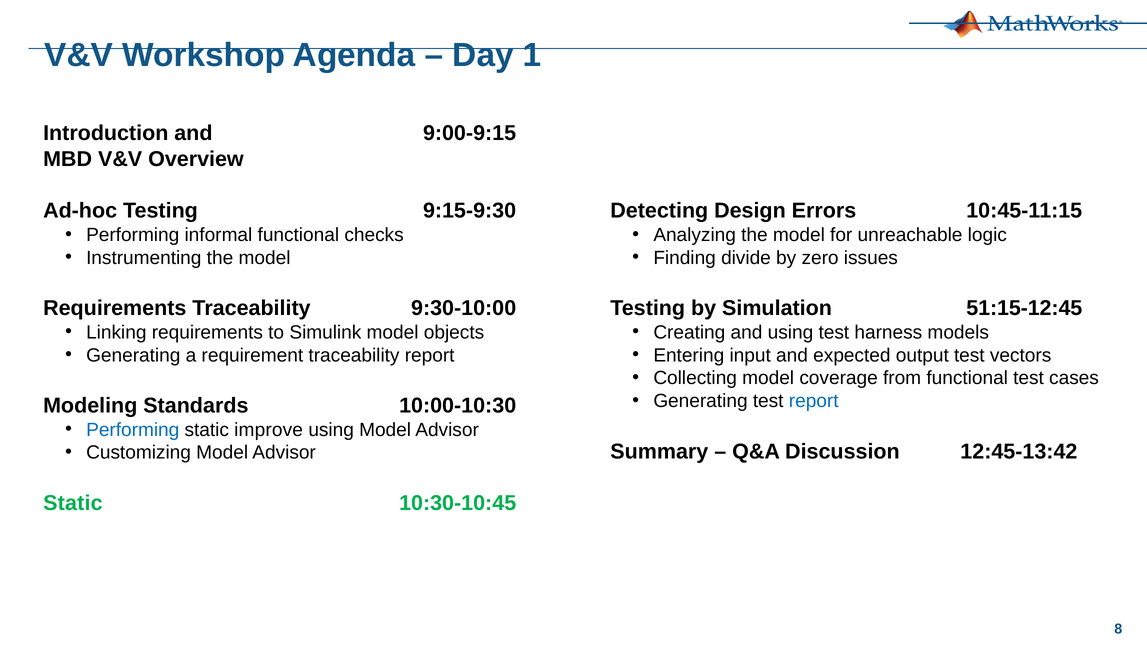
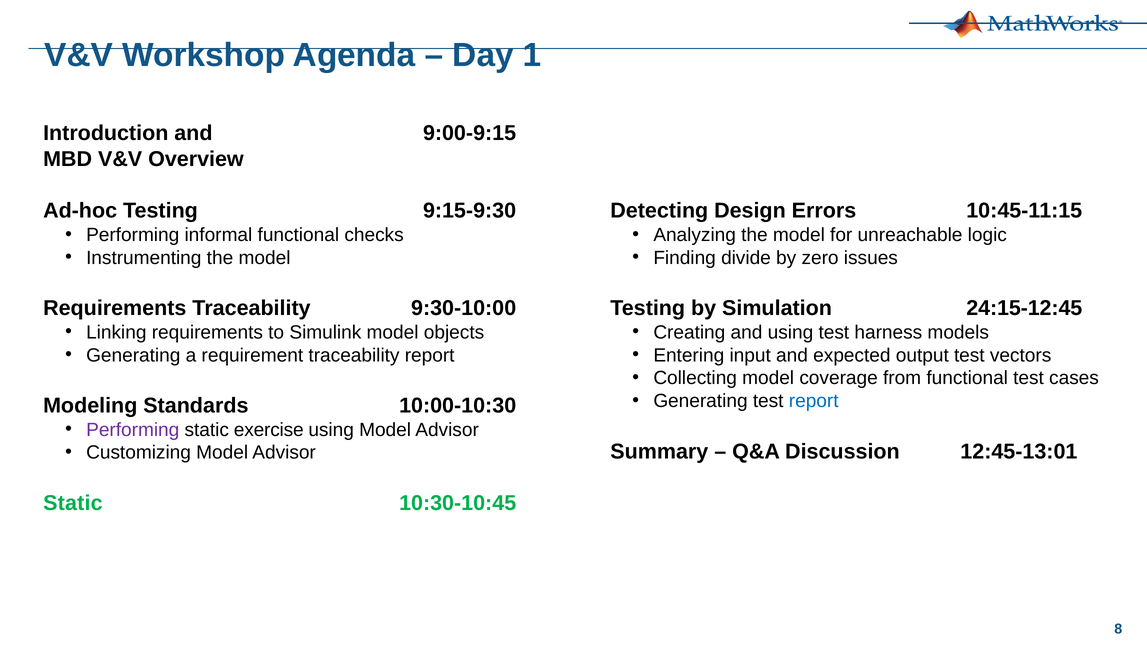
51:15-12:45: 51:15-12:45 -> 24:15-12:45 (1024, 308)
Performing colour: blue -> purple (133, 430)
improve: improve -> exercise (269, 430)
12:45-13:42: 12:45-13:42 -> 12:45-13:01 (1019, 452)
